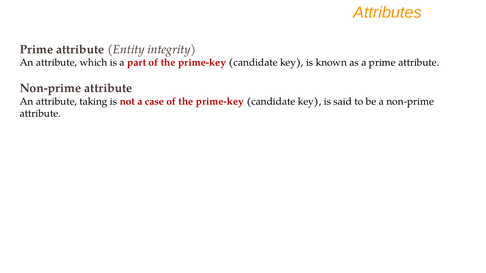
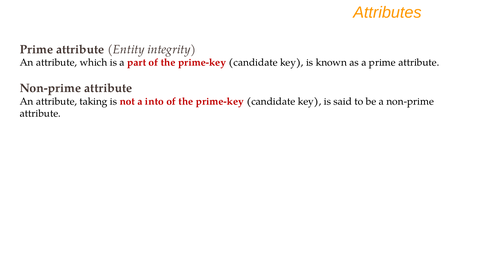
case: case -> into (154, 102)
